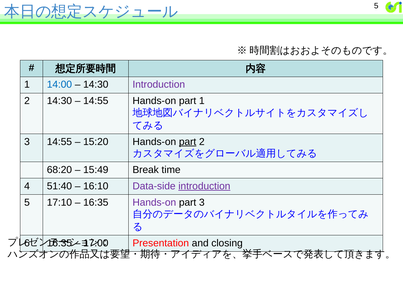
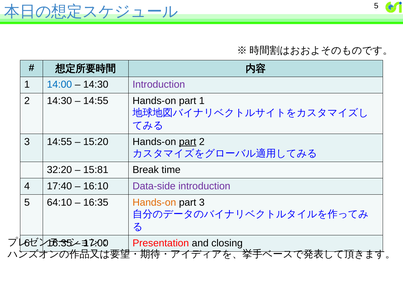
68:20: 68:20 -> 32:20 (59, 170)
15:49: 15:49 -> 15:81 (96, 170)
51:40: 51:40 -> 17:40 (59, 186)
introduction underline: present -> none (204, 186)
17:10: 17:10 -> 64:10 (59, 203)
Hands-on colour: purple -> orange (154, 203)
